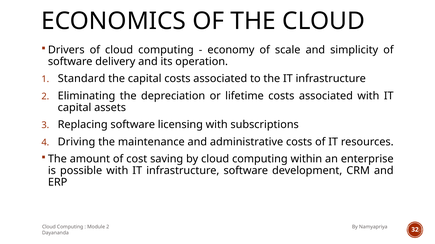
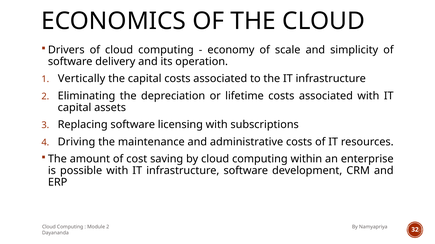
Standard: Standard -> Vertically (82, 79)
